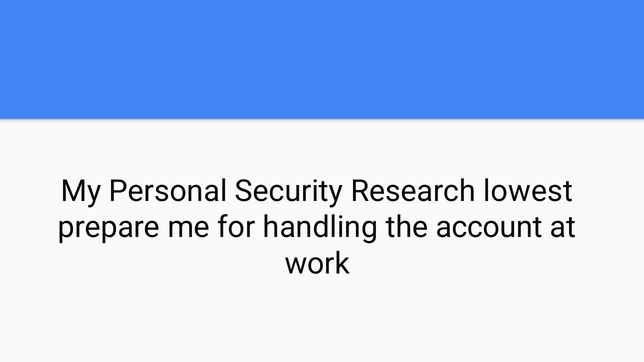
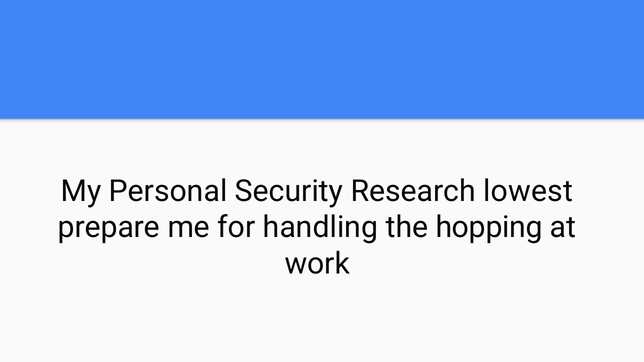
account: account -> hopping (489, 228)
